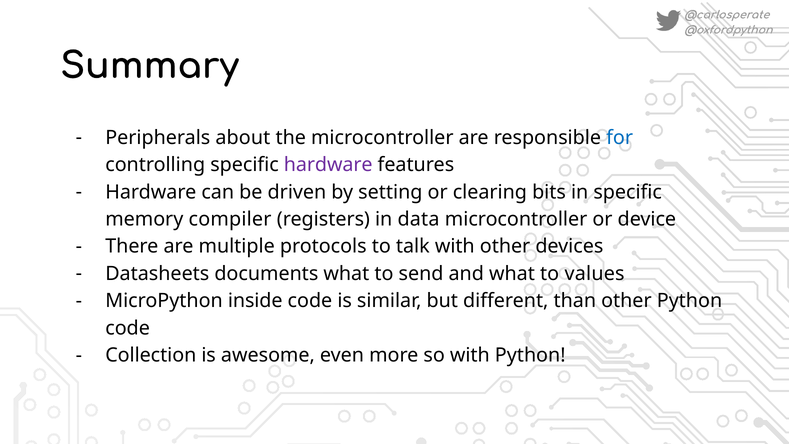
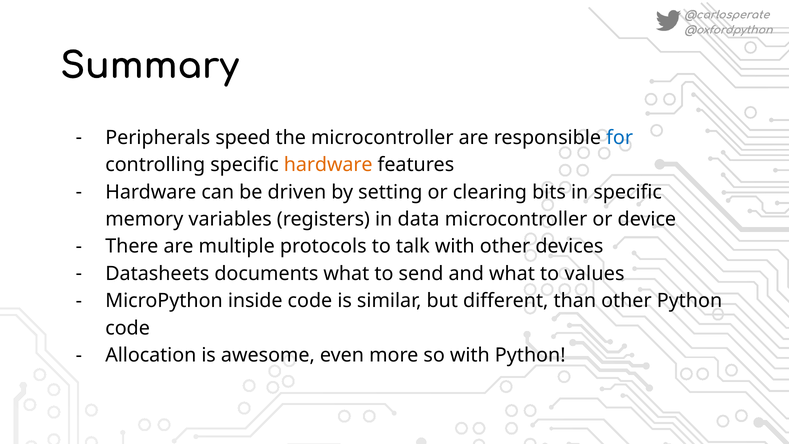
about: about -> speed (243, 137)
hardware colour: purple -> orange (328, 165)
compiler: compiler -> variables (230, 219)
Collection: Collection -> Allocation (151, 355)
